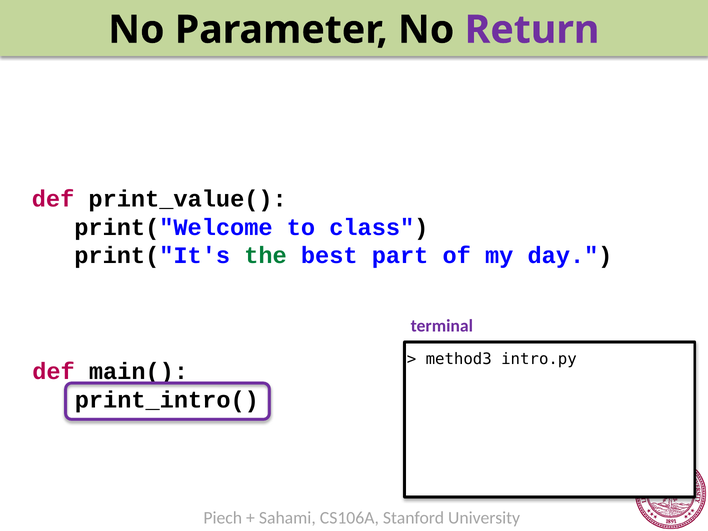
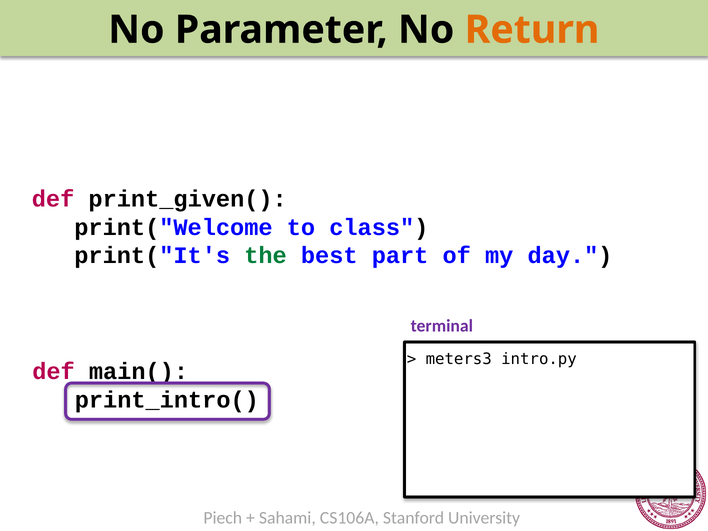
Return colour: purple -> orange (532, 30)
print_value(: print_value( -> print_given( (188, 199)
method3: method3 -> meters3 (459, 359)
